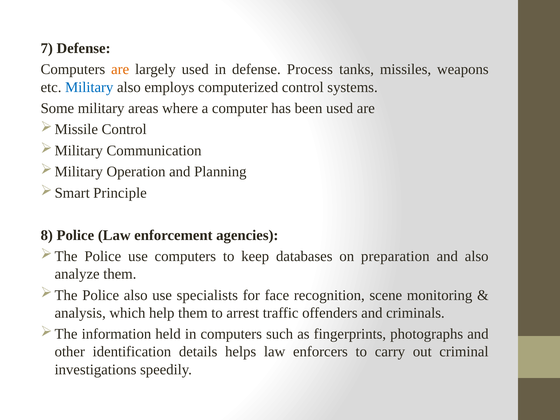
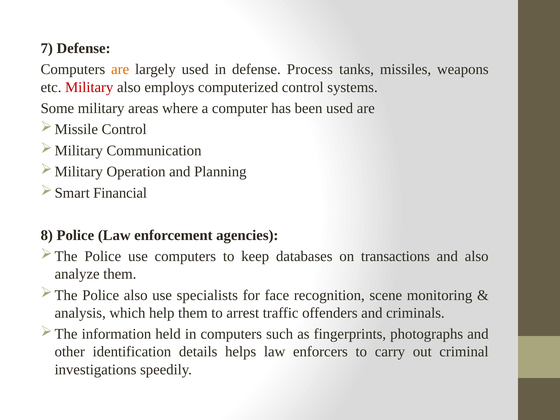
Military colour: blue -> red (89, 87)
Principle: Principle -> Financial (120, 193)
preparation: preparation -> transactions (395, 256)
